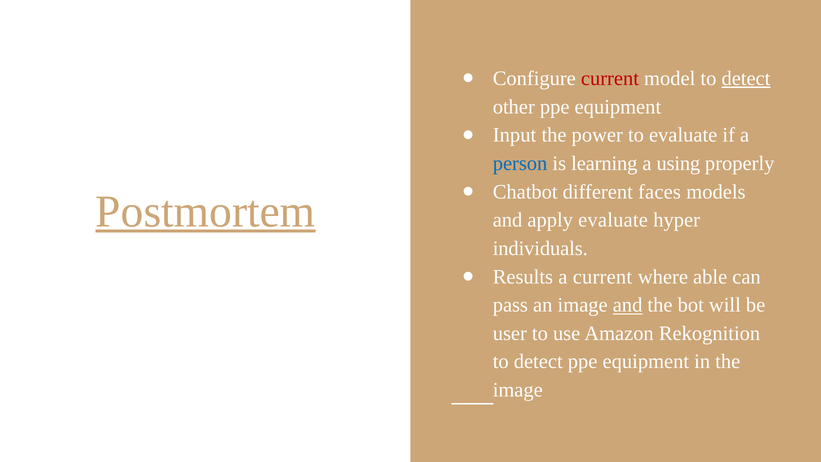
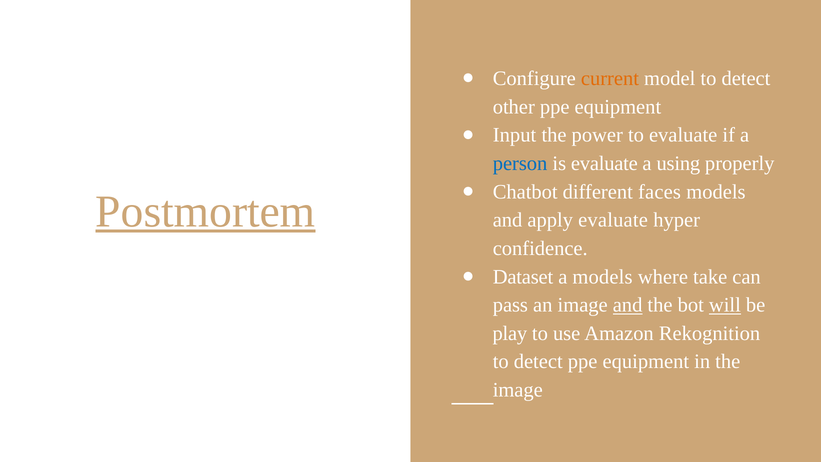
current colour: red -> orange (610, 78)
detect underline: present -> none (746, 78)
is learning: learning -> evaluate (604, 163)
individuals: individuals -> confidence (540, 248)
Results: Results -> Dataset (523, 277)
a current: current -> models (602, 277)
able: able -> take (710, 277)
will underline: none -> present (725, 305)
user: user -> play (510, 333)
